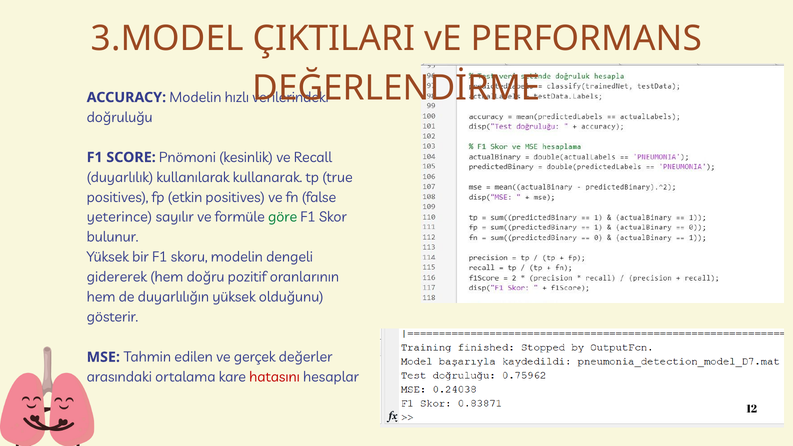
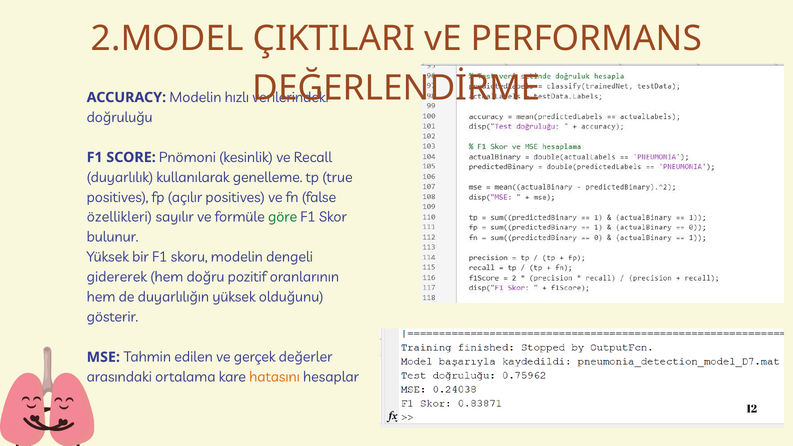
3.MODEL: 3.MODEL -> 2.MODEL (167, 39)
kullanarak: kullanarak -> genelleme (268, 177)
etkin: etkin -> açılır (185, 197)
yeterince: yeterince -> özellikleri (119, 217)
hatasını colour: red -> orange (275, 377)
